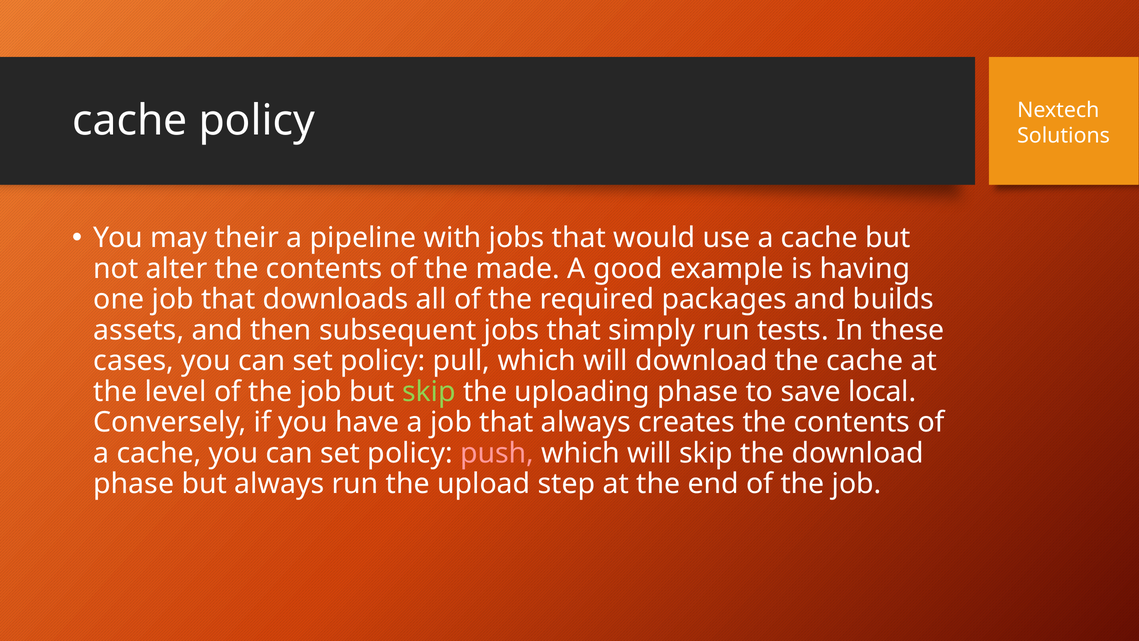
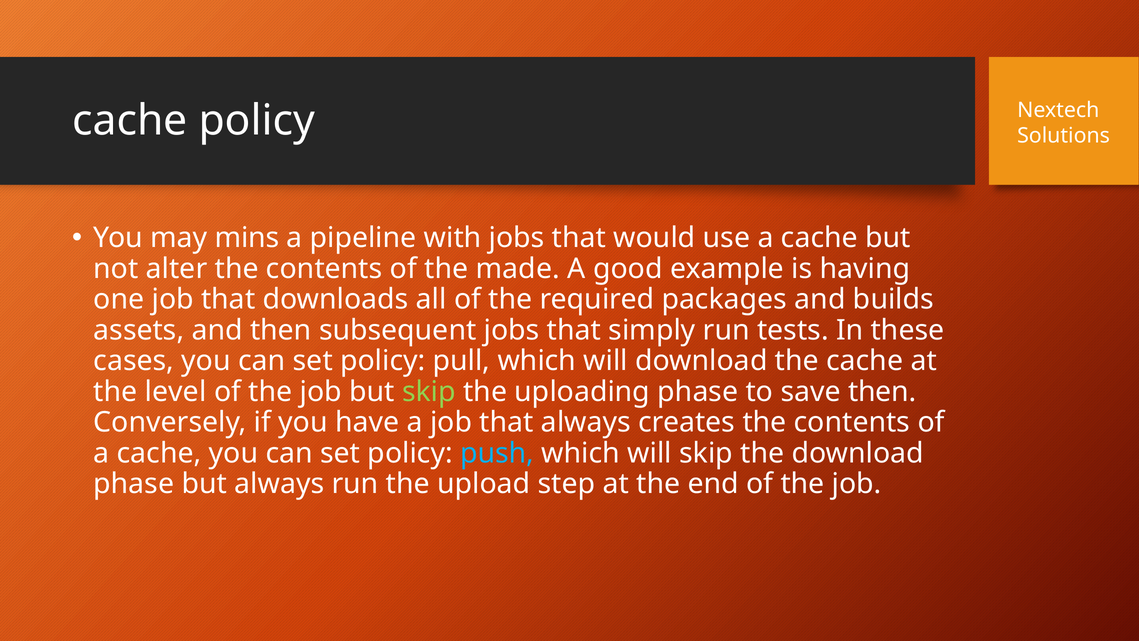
their: their -> mins (247, 238)
save local: local -> then (882, 391)
push colour: pink -> light blue (497, 453)
